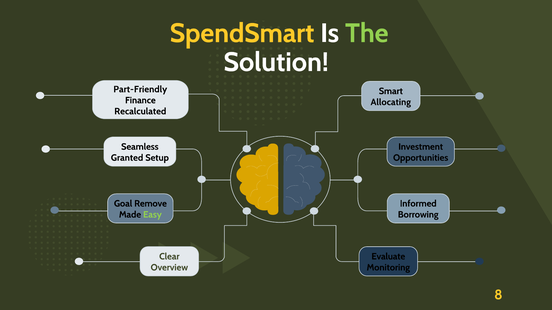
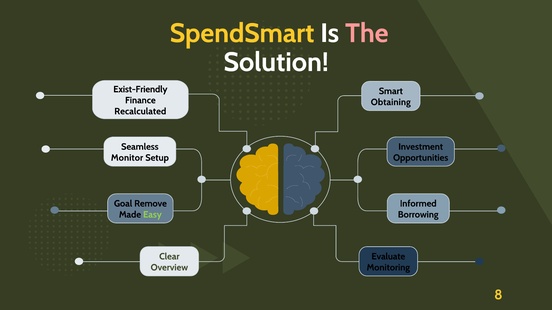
The colour: light green -> pink (367, 33)
Part-Friendly: Part-Friendly -> Exist-Friendly (140, 89)
Allocating: Allocating -> Obtaining (391, 102)
Granted: Granted -> Monitor (127, 158)
